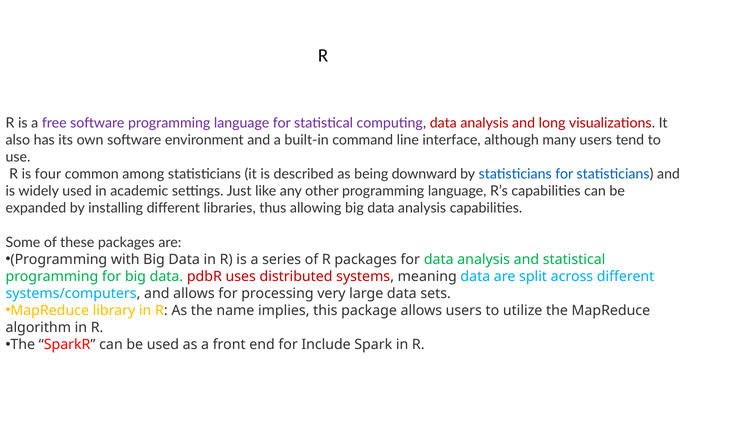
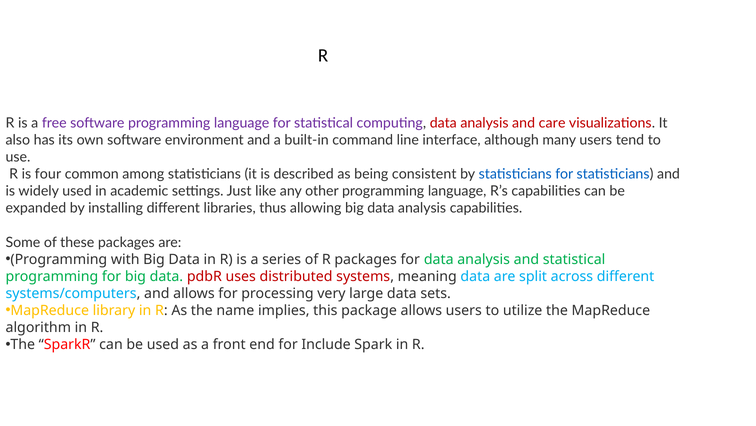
long: long -> care (552, 123)
downward: downward -> consistent (424, 174)
